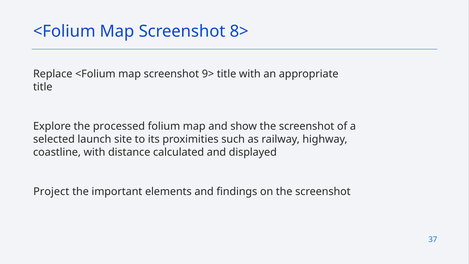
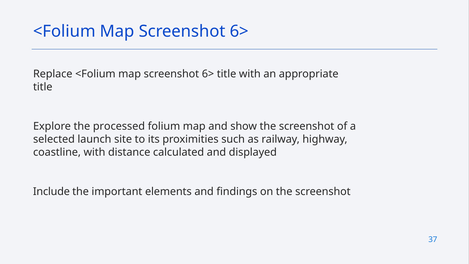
8>: 8> -> 6> (239, 31)
9>: 9> -> 6> (208, 74)
Project: Project -> Include (51, 191)
